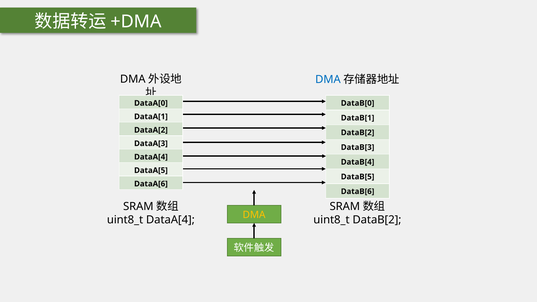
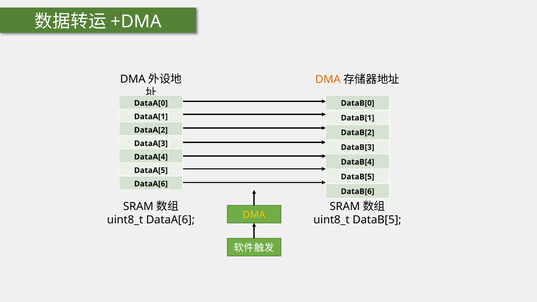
DMA colour: blue -> orange (328, 79)
uint8_t DataA[4: DataA[4 -> DataA[6 (170, 220)
uint8_t DataB[2: DataB[2 -> DataB[5 (377, 220)
